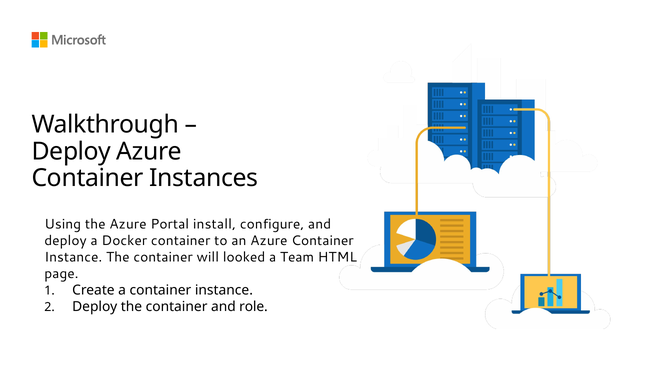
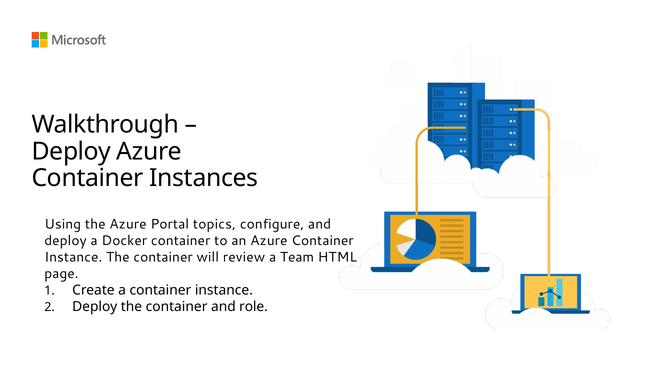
install: install -> topics (214, 224)
looked: looked -> review (244, 257)
